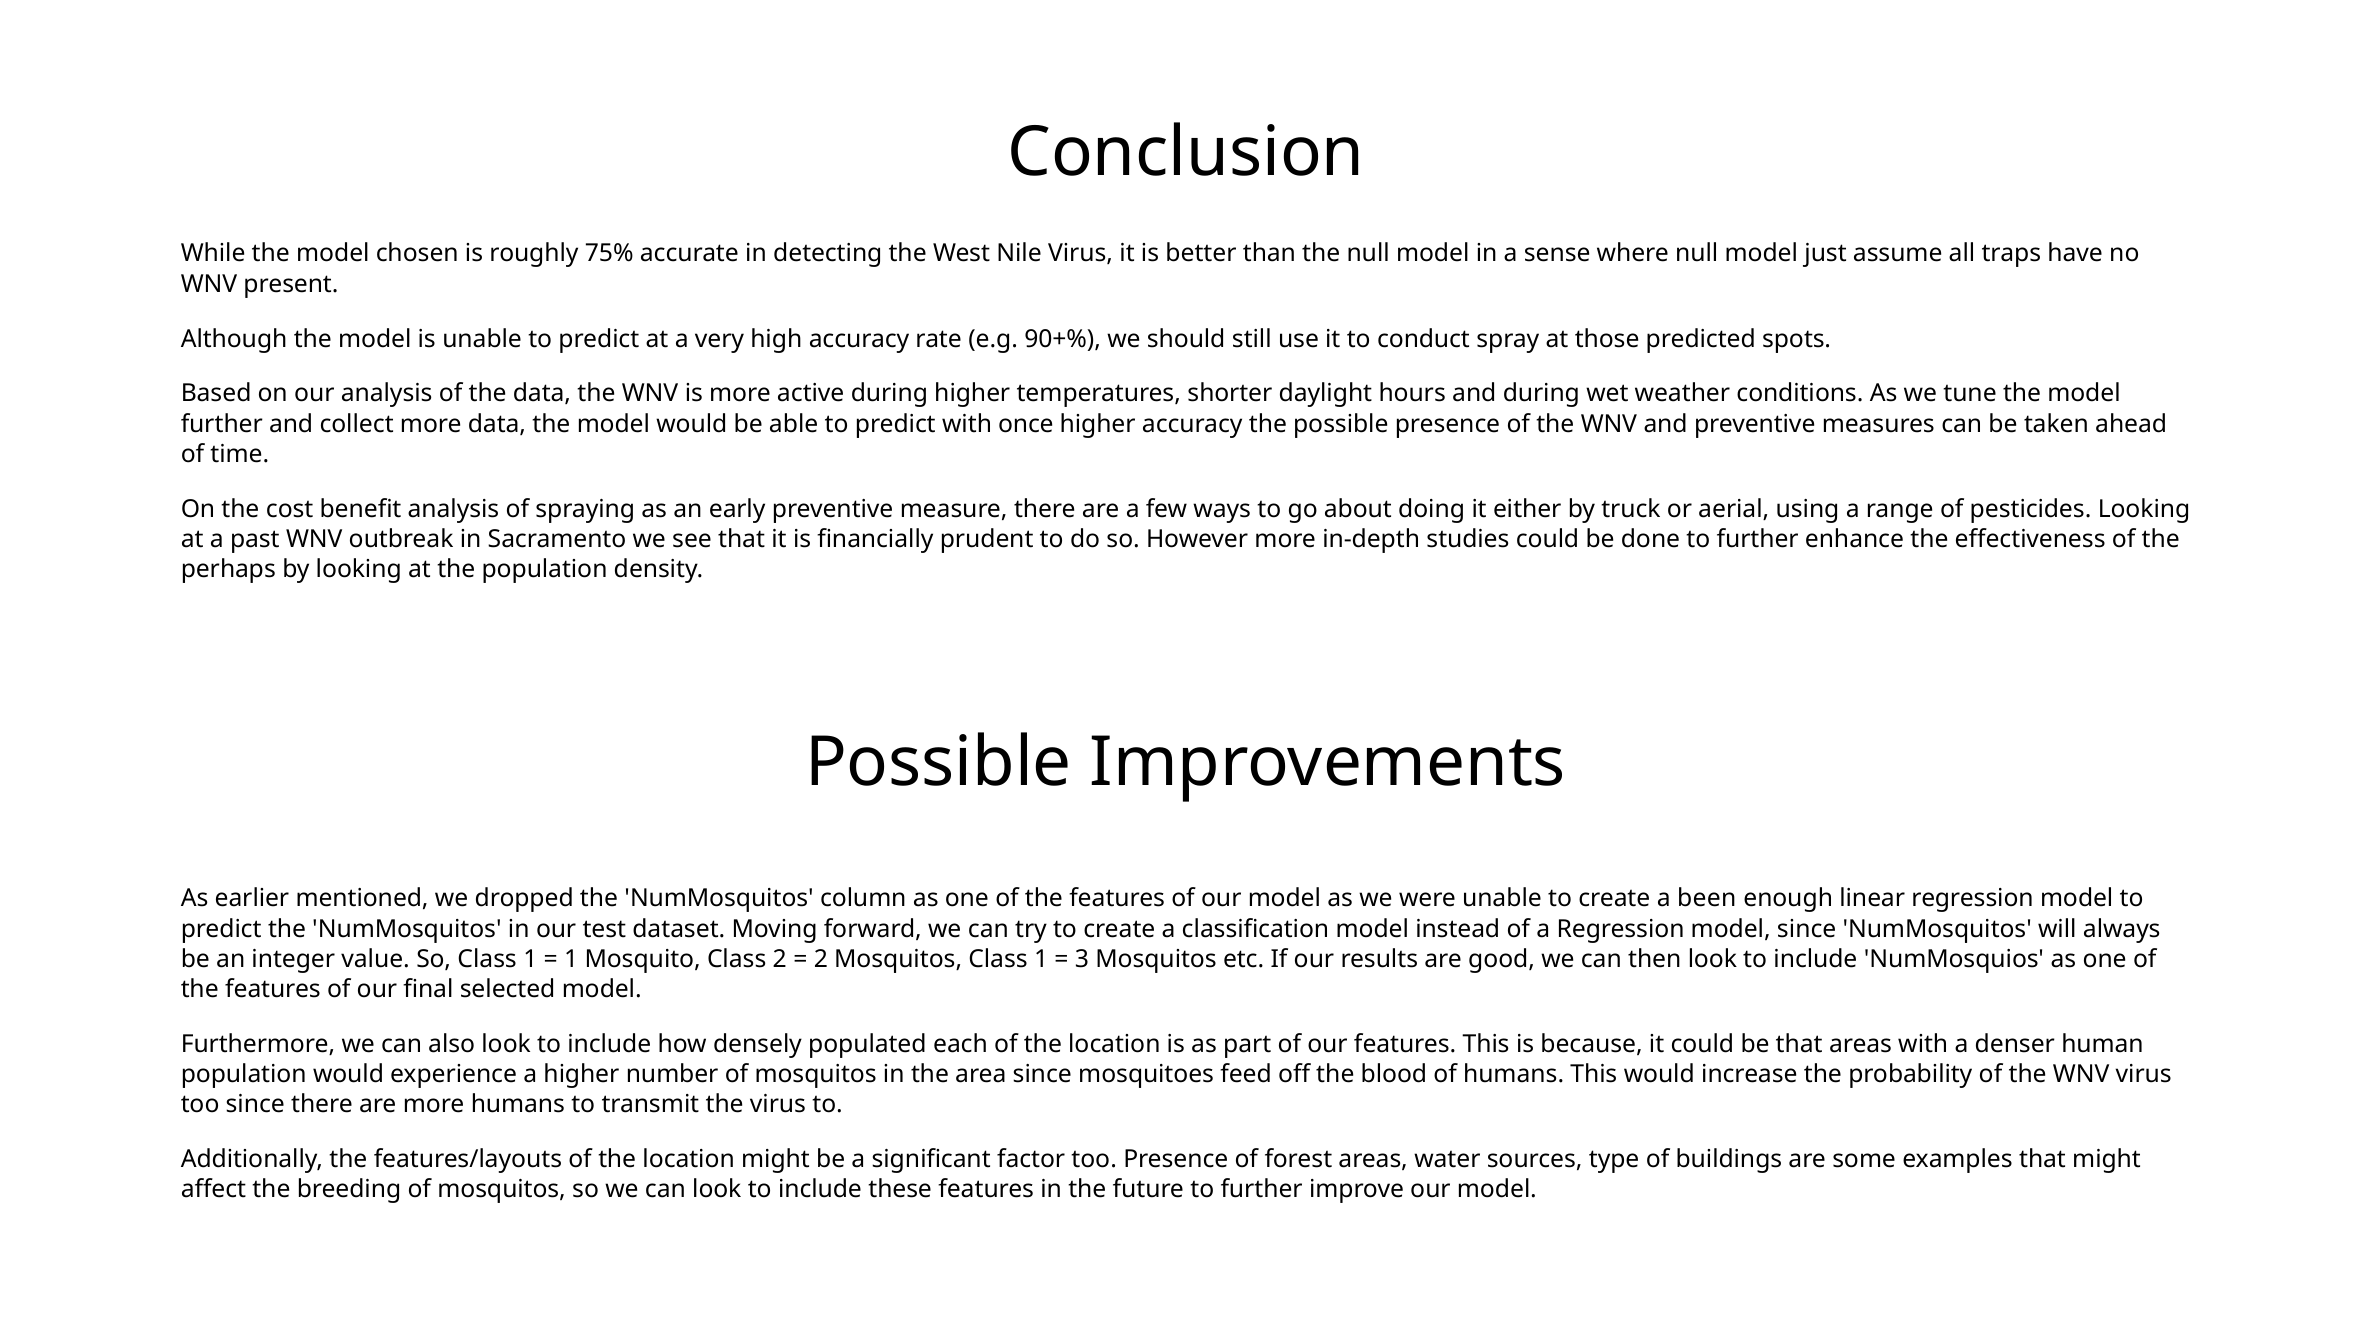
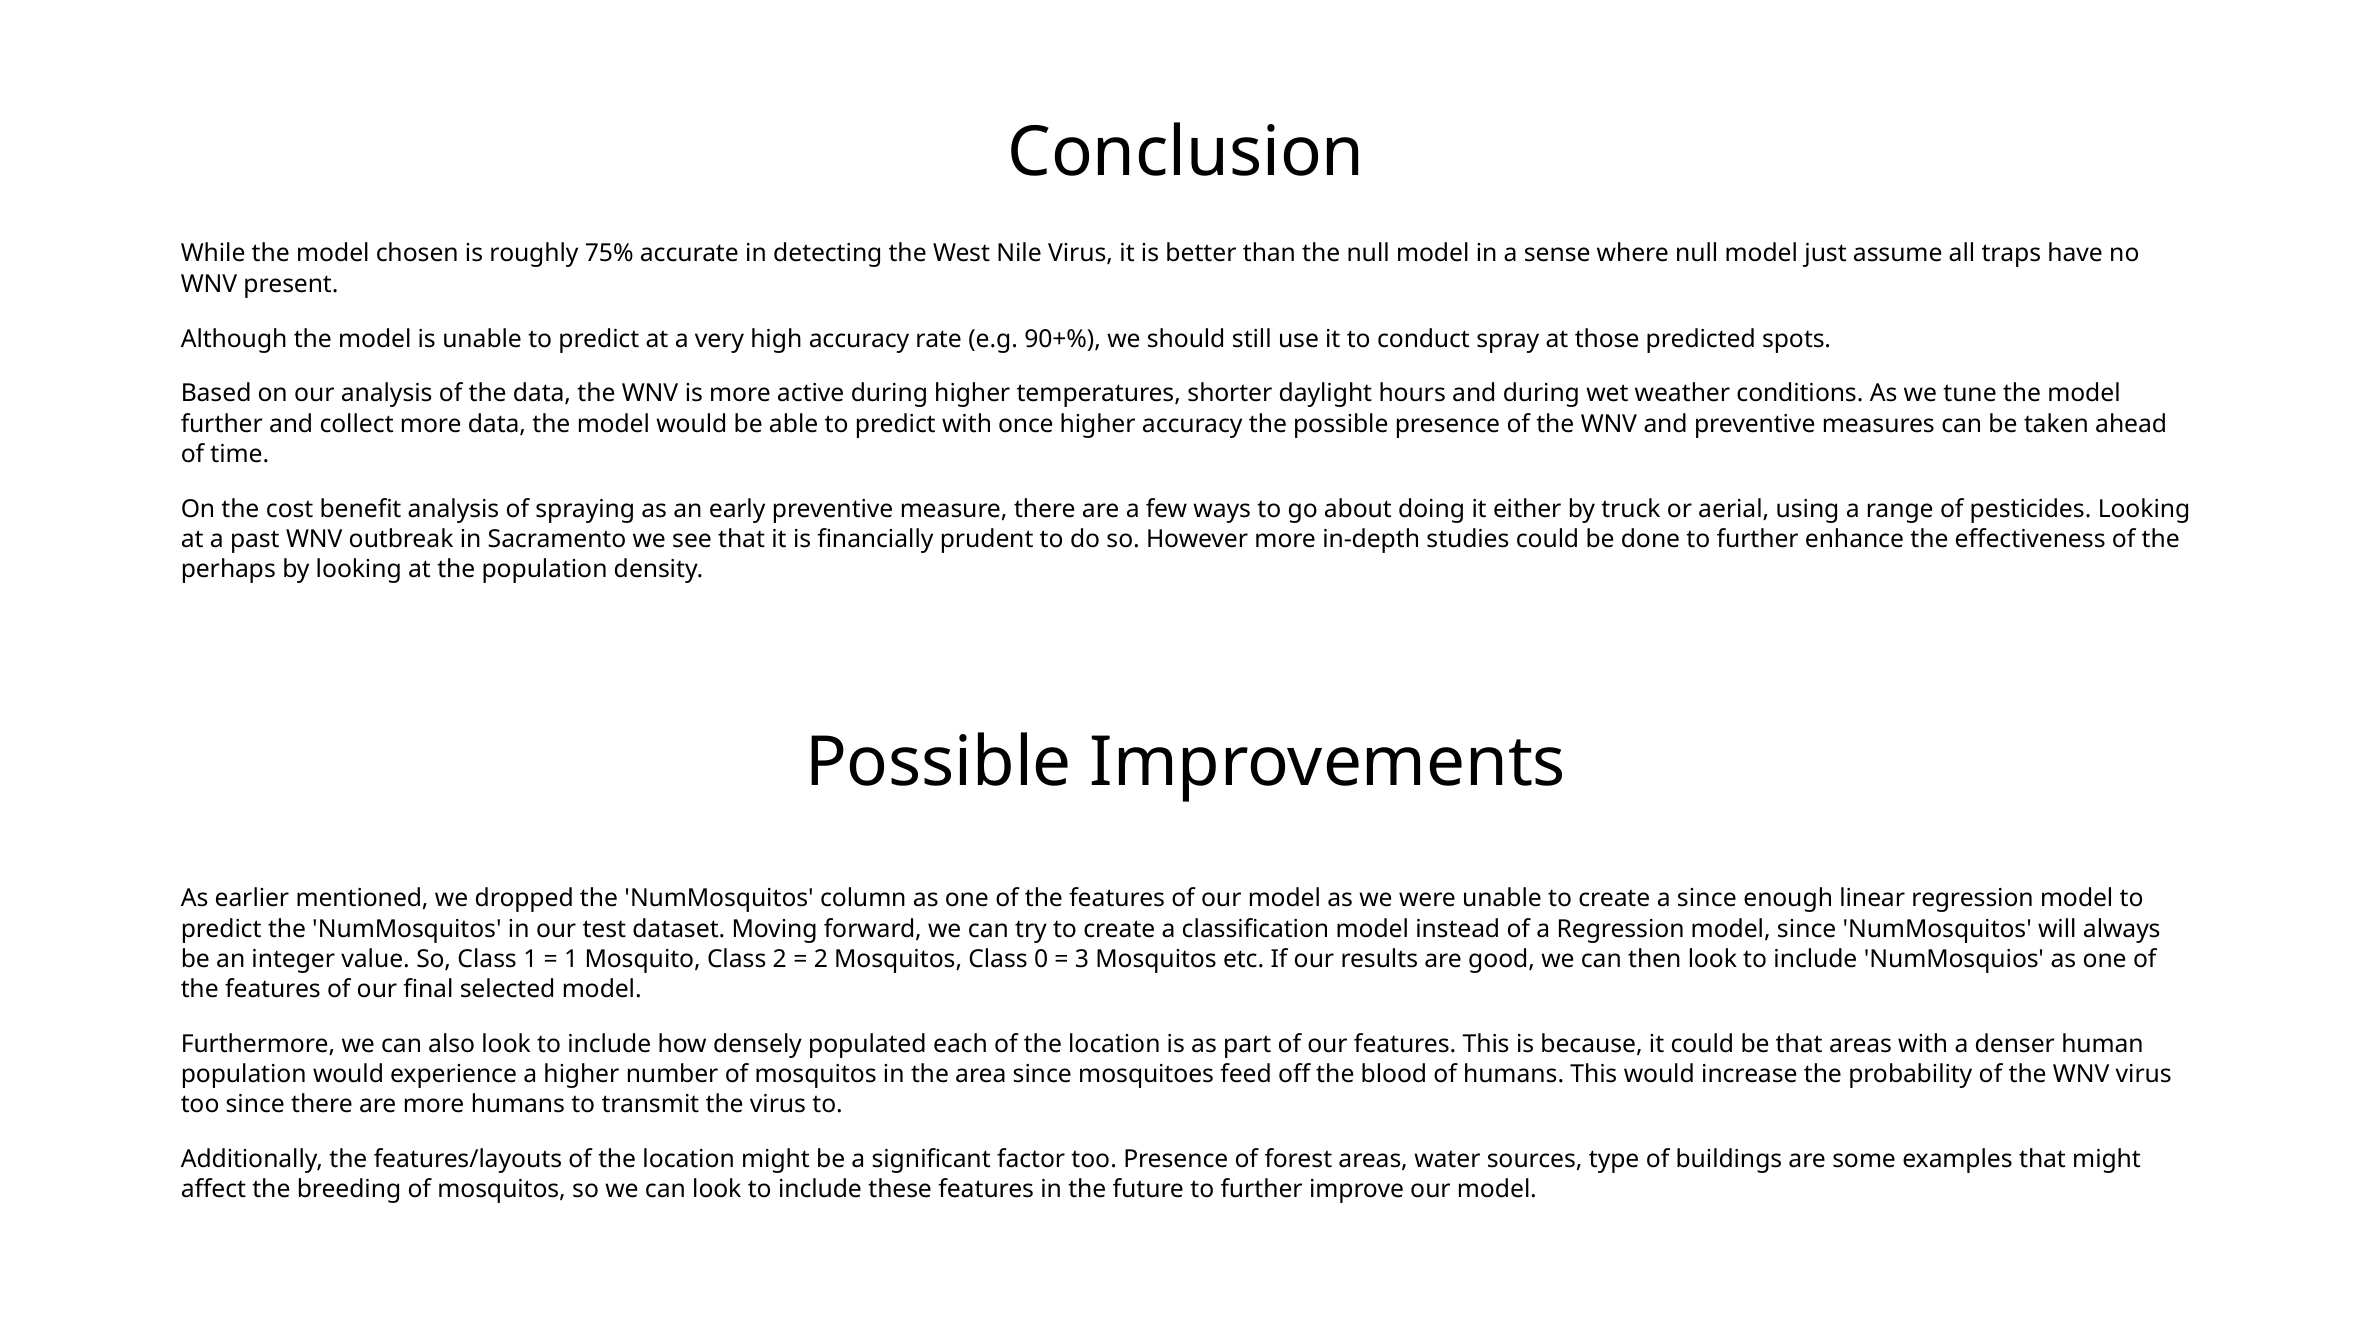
a been: been -> since (1707, 899)
Mosquitos Class 1: 1 -> 0 (1041, 959)
